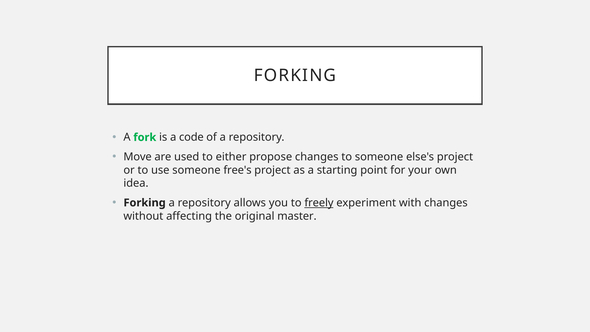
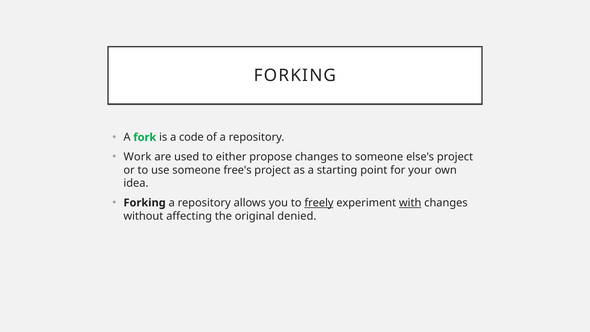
Move: Move -> Work (137, 157)
with underline: none -> present (410, 203)
master: master -> denied (297, 216)
